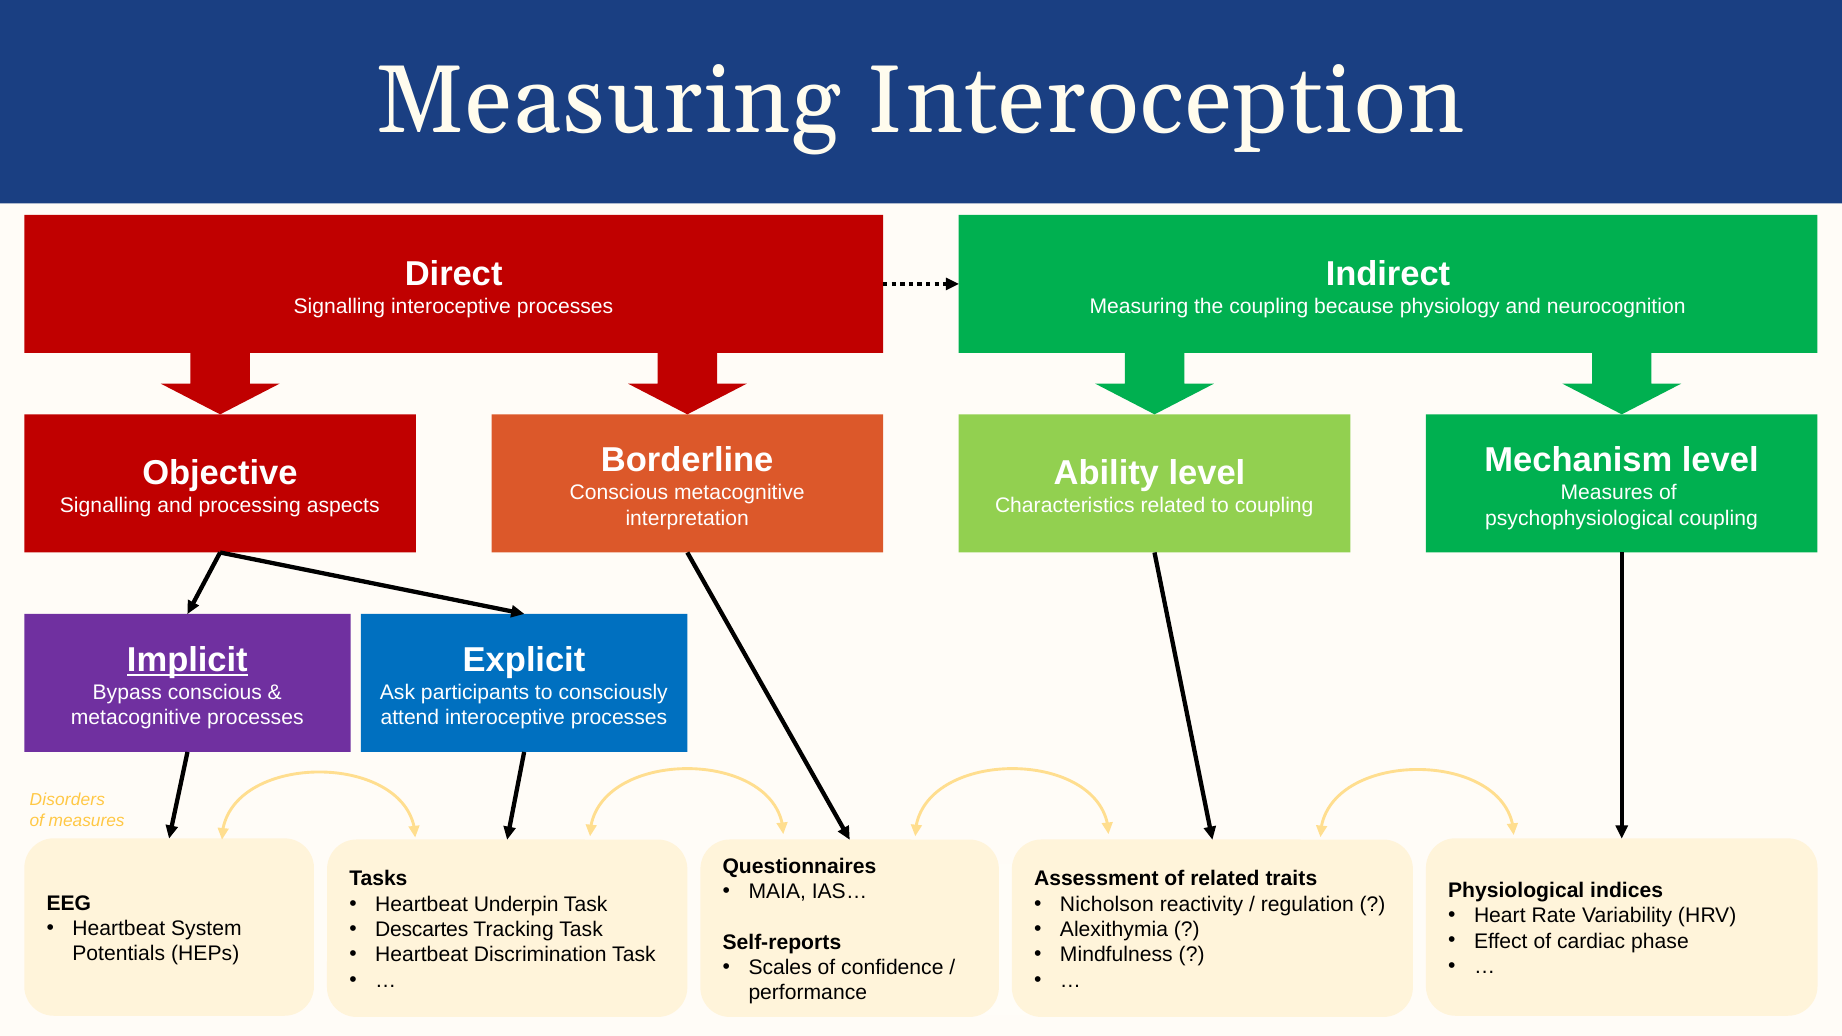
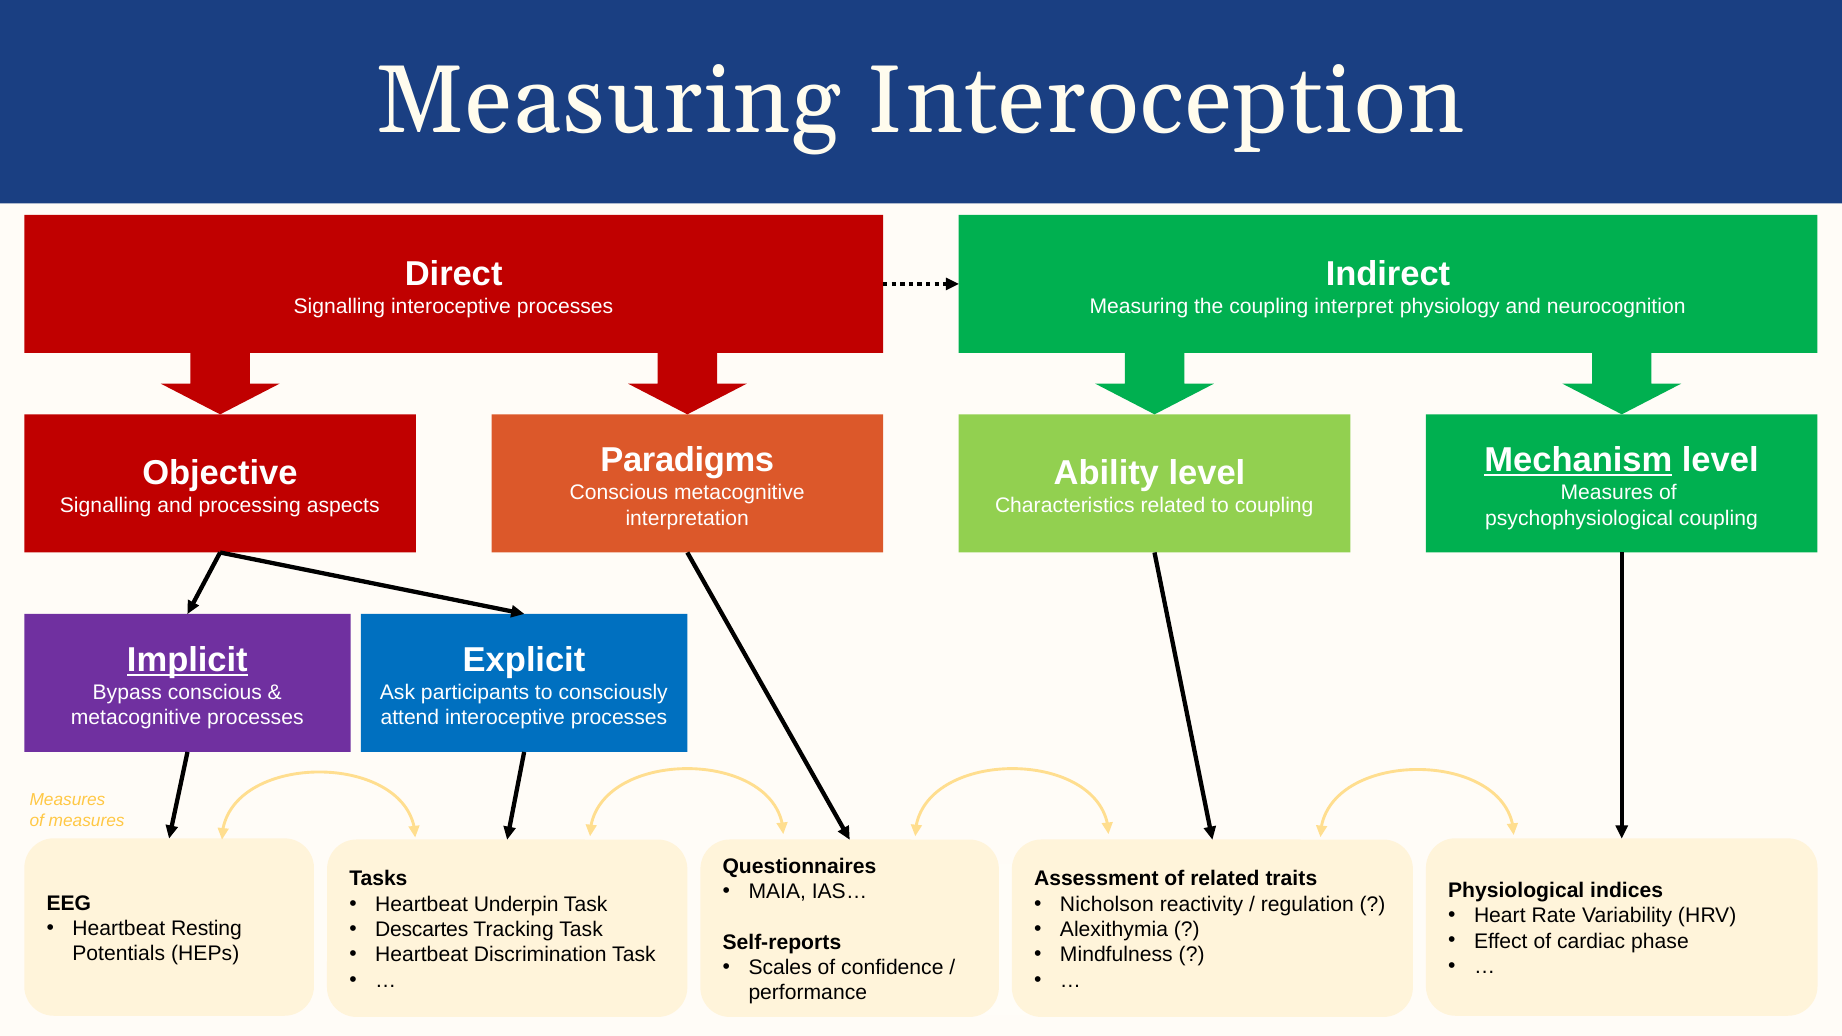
because: because -> interpret (1354, 306)
Borderline: Borderline -> Paradigms (687, 461)
Mechanism underline: none -> present (1578, 461)
Disorders: Disorders -> Measures (67, 800)
System: System -> Resting (206, 929)
